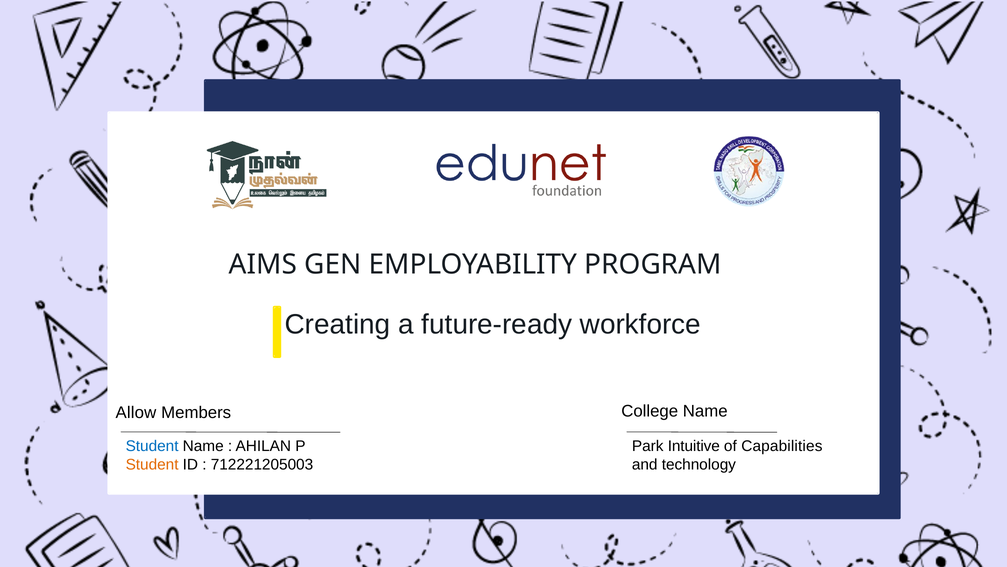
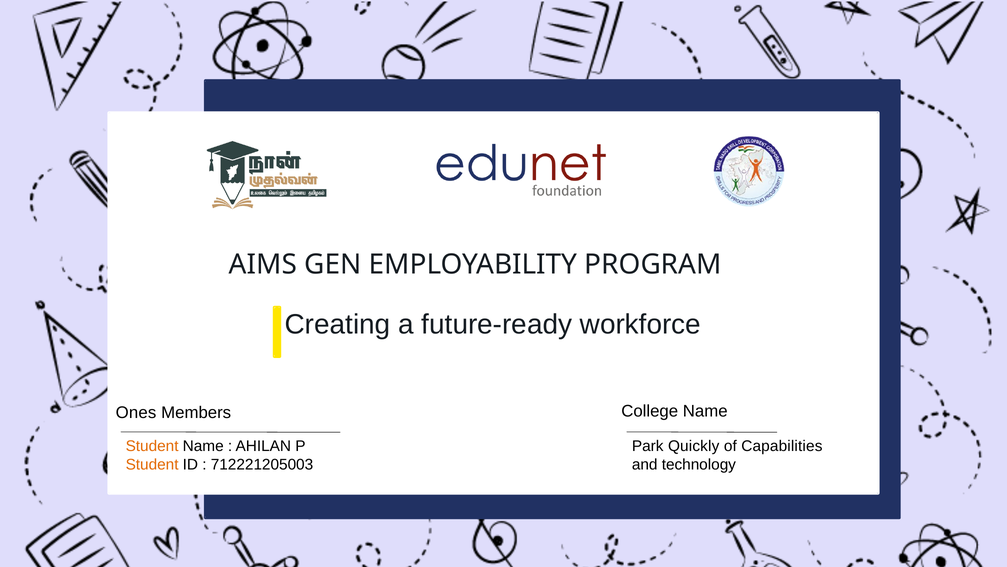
Allow: Allow -> Ones (136, 412)
Student colour: blue -> orange (152, 446)
Intuitive: Intuitive -> Quickly (694, 446)
